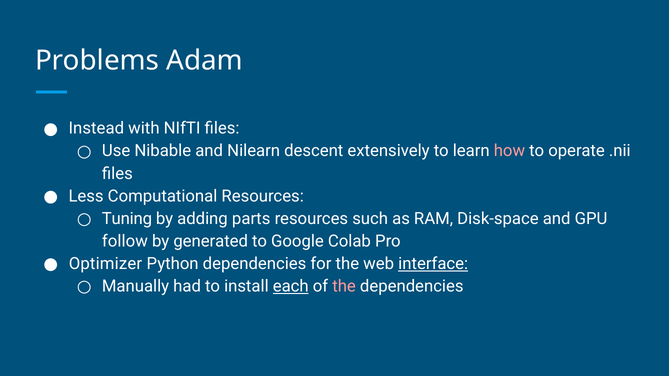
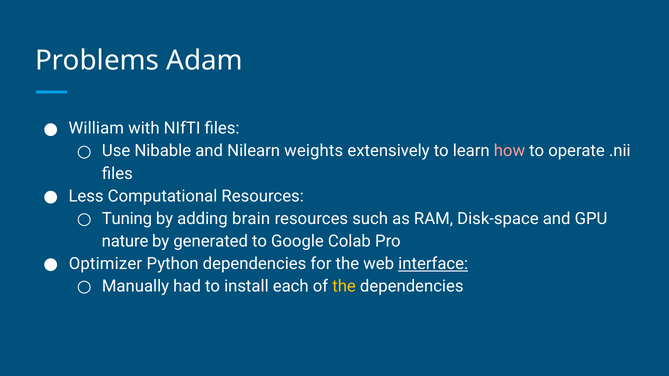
Instead: Instead -> William (96, 129)
descent: descent -> weights (314, 151)
parts: parts -> brain (251, 219)
follow: follow -> nature (125, 241)
each underline: present -> none (291, 286)
the colour: pink -> yellow (344, 286)
